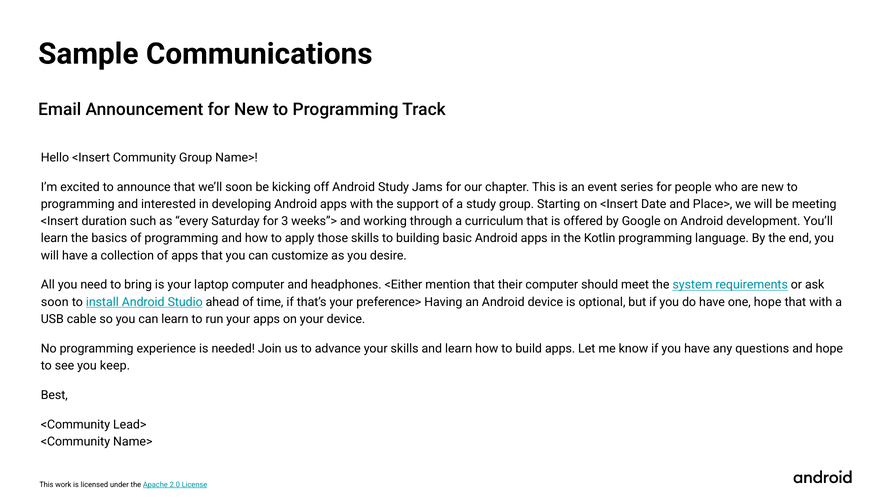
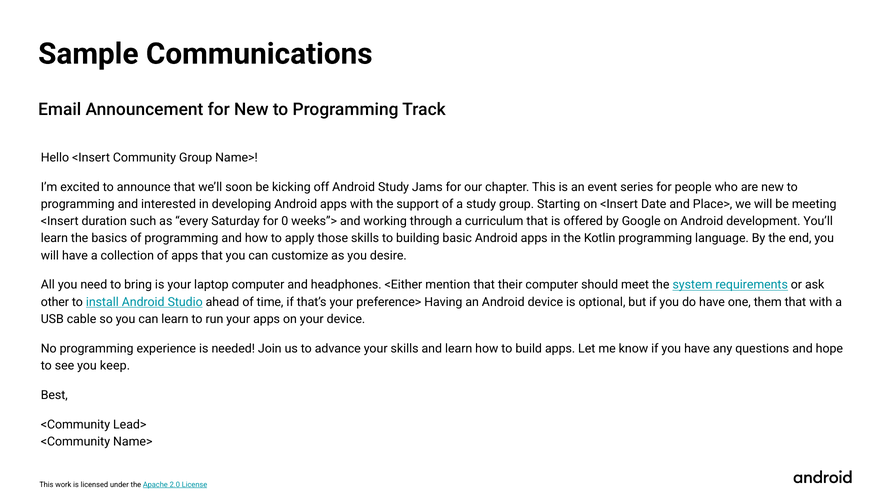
3: 3 -> 0 (285, 221)
soon: soon -> other (55, 302)
one hope: hope -> them (768, 302)
